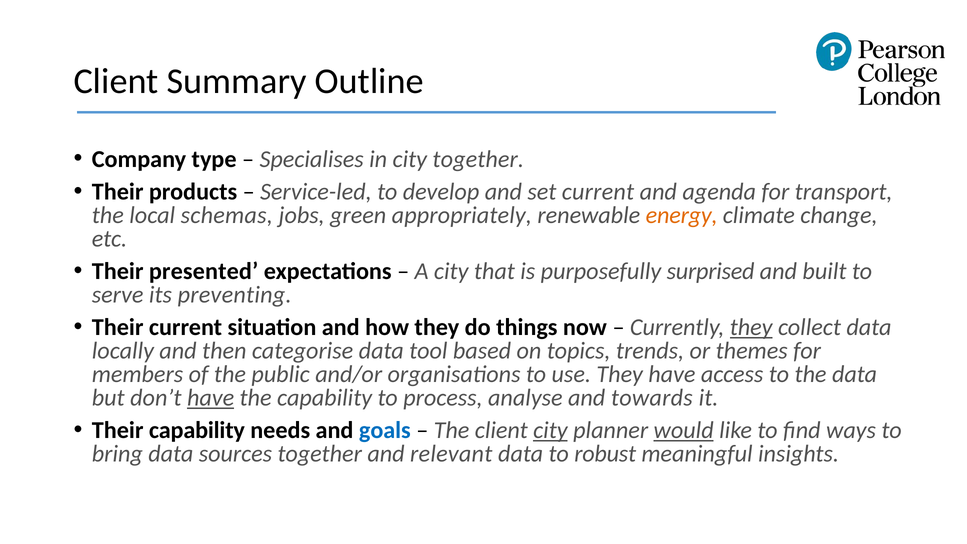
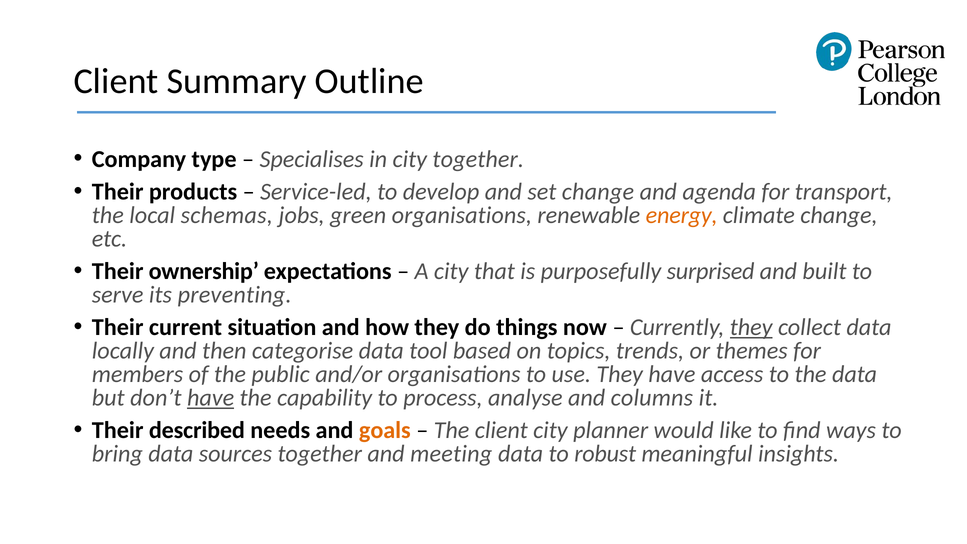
set current: current -> change (598, 192)
green appropriately: appropriately -> organisations (462, 215)
presented: presented -> ownership (204, 271)
towards: towards -> columns (652, 398)
Their capability: capability -> described (197, 430)
goals colour: blue -> orange (385, 430)
city underline: present -> none (550, 430)
would underline: present -> none (684, 430)
relevant: relevant -> meeting (451, 454)
